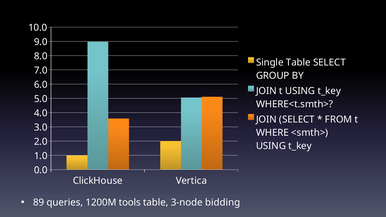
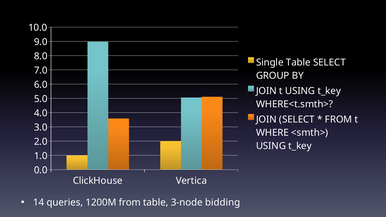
89: 89 -> 14 (39, 203)
1200M tools: tools -> from (130, 203)
